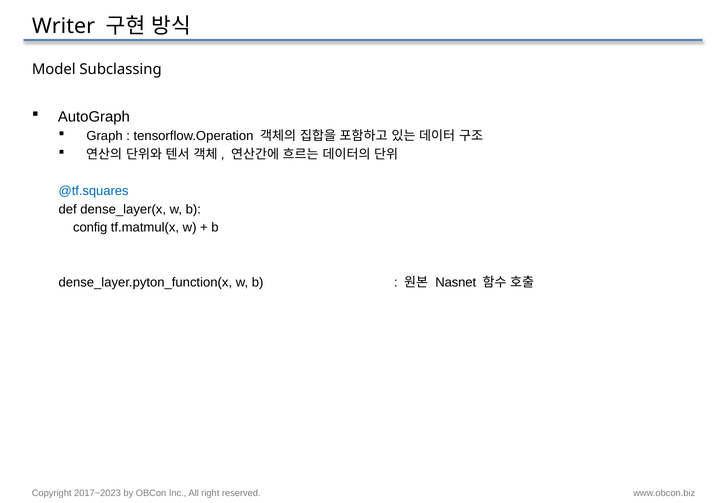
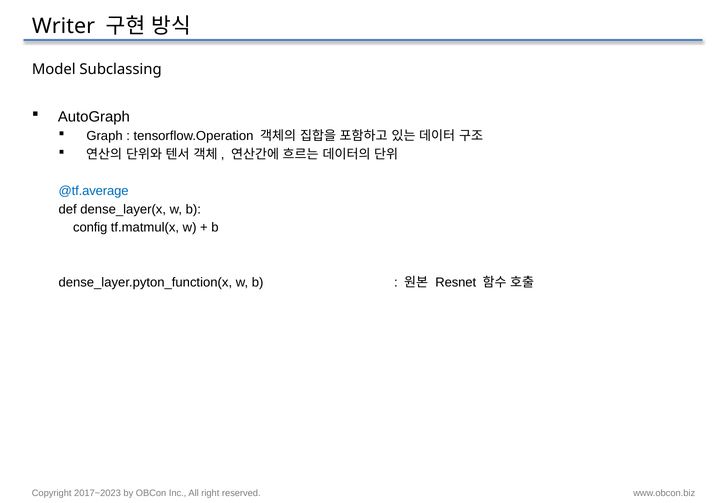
@tf.squares: @tf.squares -> @tf.average (94, 191)
Nasnet: Nasnet -> Resnet (456, 282)
